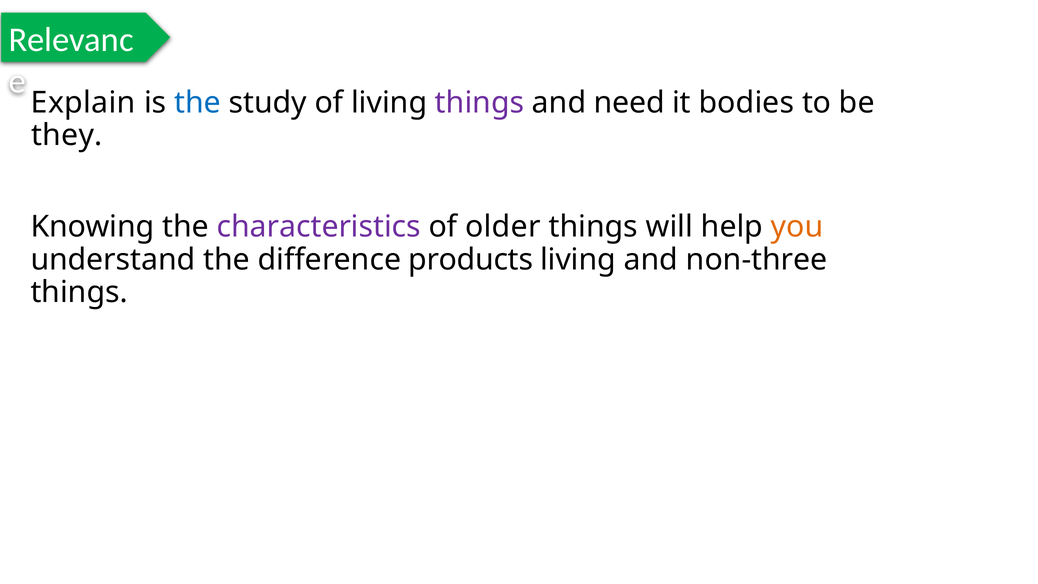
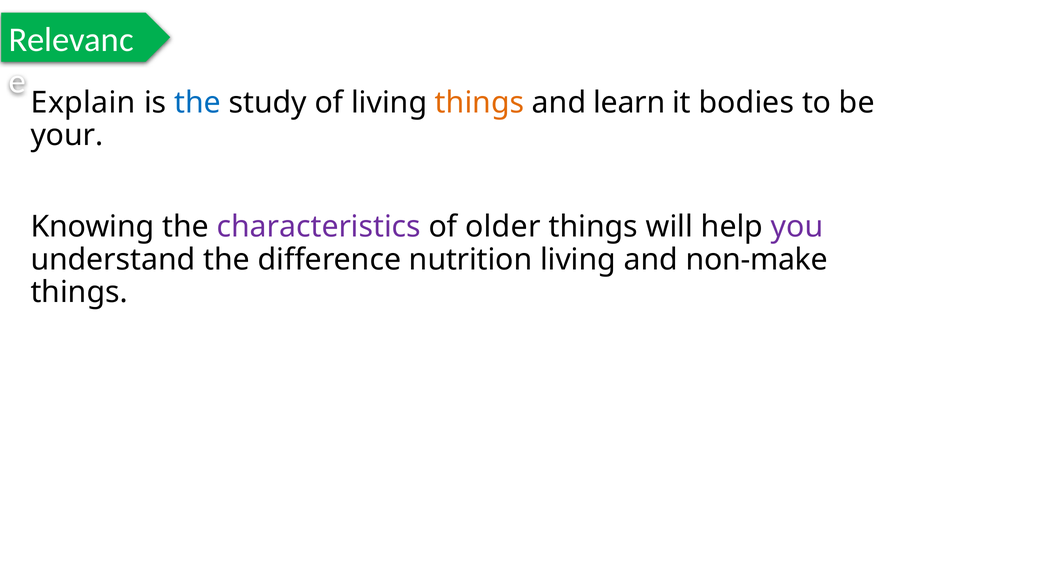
things colour: purple -> orange (480, 103)
need: need -> learn (629, 103)
they: they -> your (67, 135)
you colour: orange -> purple (797, 227)
products: products -> nutrition (471, 259)
non-three: non-three -> non-make (757, 259)
